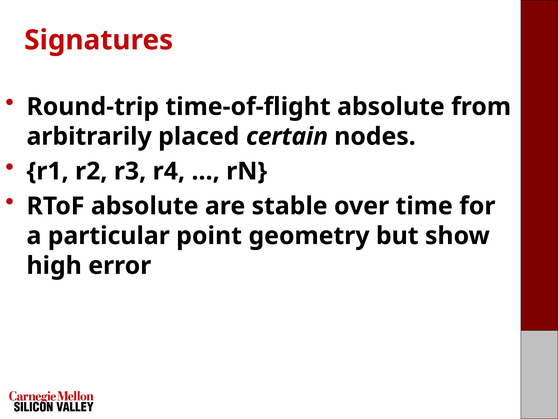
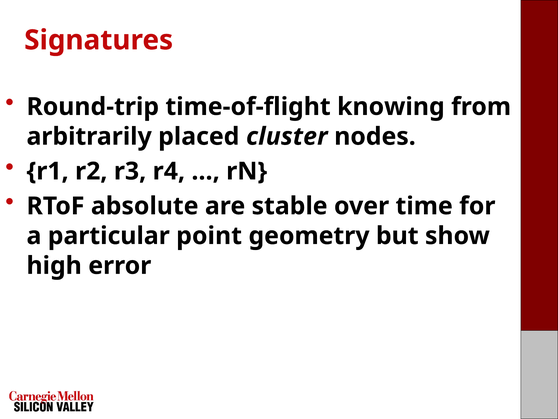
time-of-flight absolute: absolute -> knowing (391, 107)
certain: certain -> cluster (287, 136)
